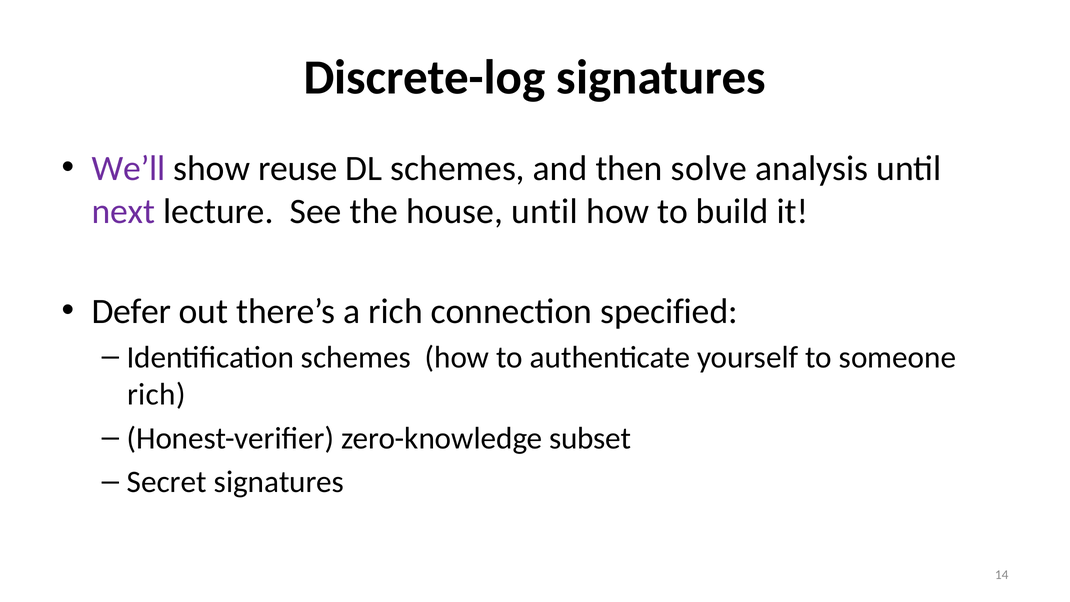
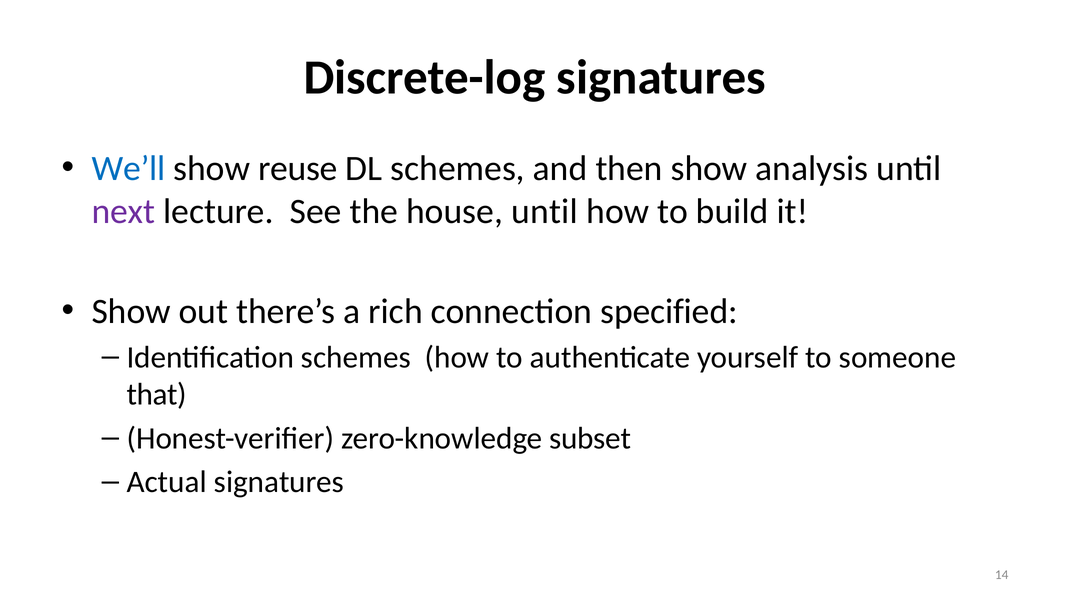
We’ll colour: purple -> blue (128, 168)
then solve: solve -> show (709, 168)
Defer: Defer -> Show (131, 311)
rich: rich -> that (157, 395)
Secret: Secret -> Actual (167, 482)
